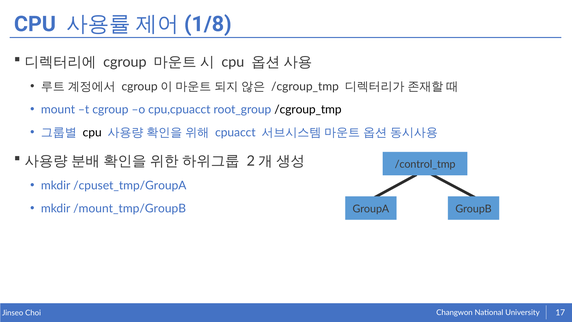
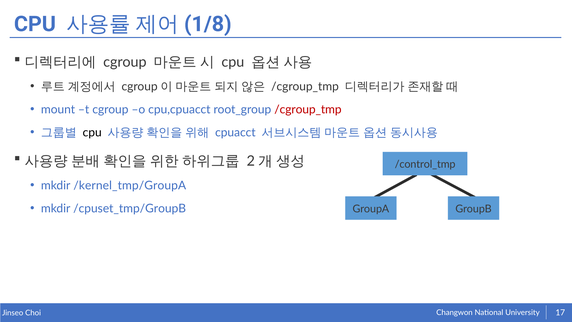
/cgroup_tmp colour: black -> red (308, 109)
/cpuset_tmp/GroupA: /cpuset_tmp/GroupA -> /kernel_tmp/GroupA (130, 185)
/mount_tmp/GroupB: /mount_tmp/GroupB -> /cpuset_tmp/GroupB (130, 208)
